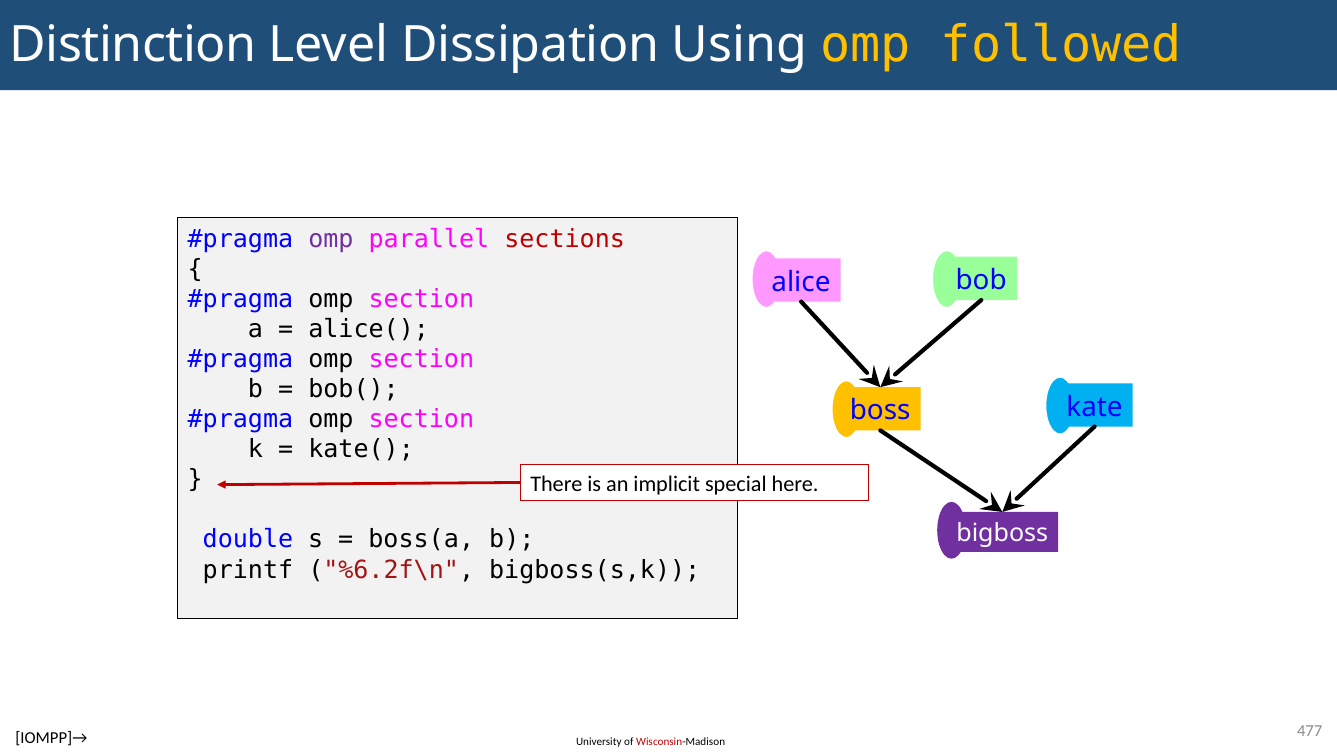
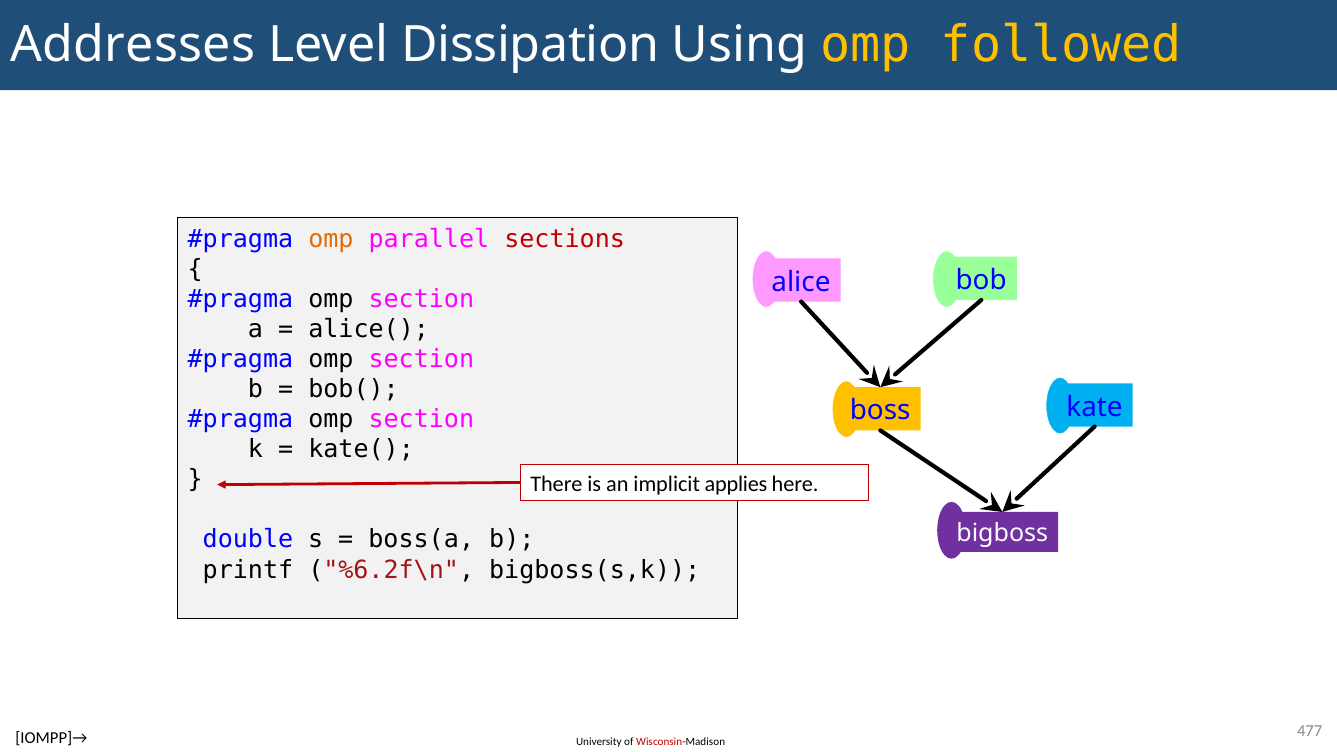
Distinction: Distinction -> Addresses (133, 45)
omp colour: purple -> orange (331, 239)
special: special -> applies (736, 484)
